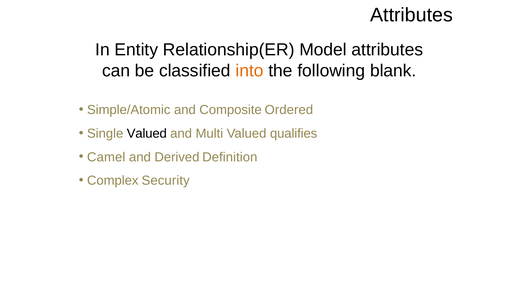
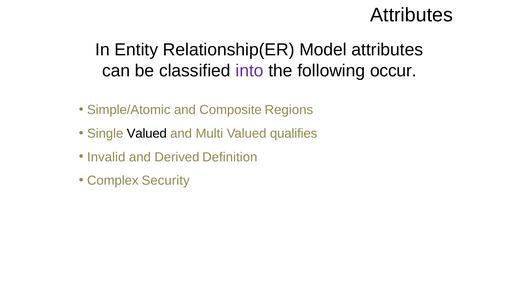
into colour: orange -> purple (250, 71)
blank: blank -> occur (393, 71)
Ordered: Ordered -> Regions (289, 110)
Camel: Camel -> Invalid (106, 157)
